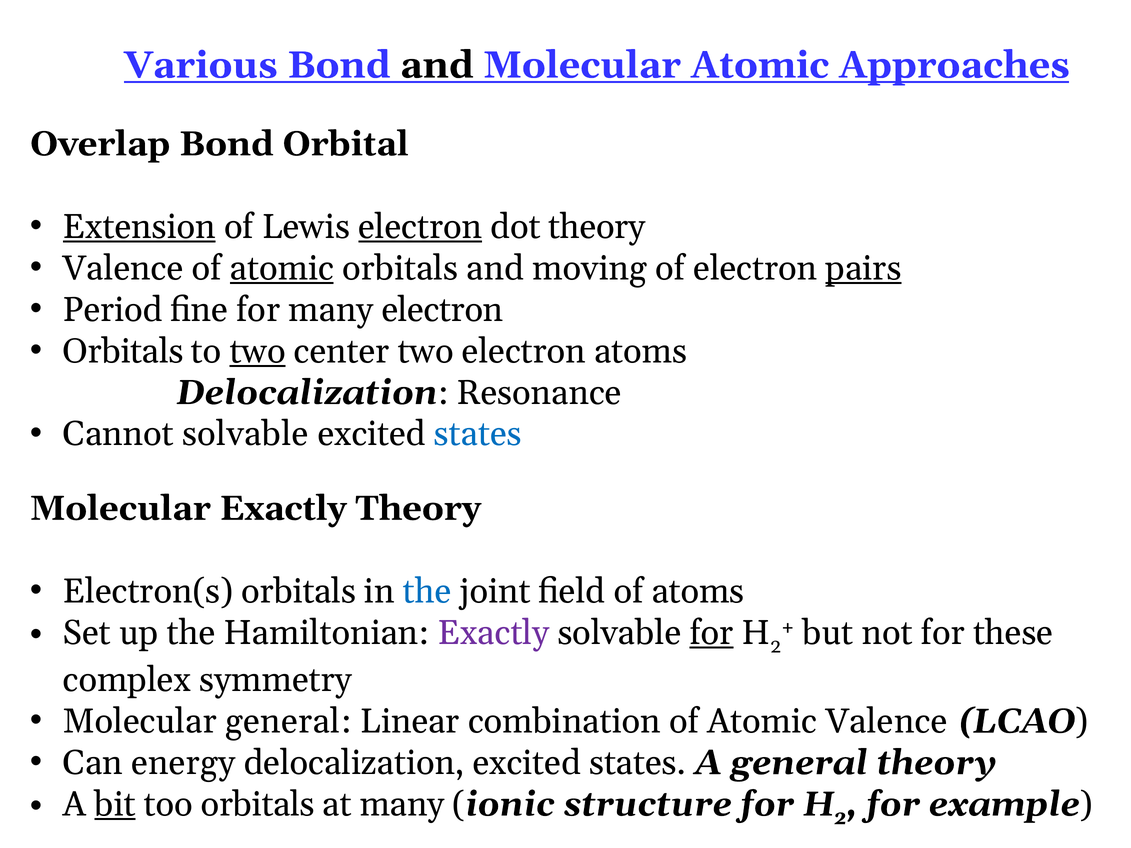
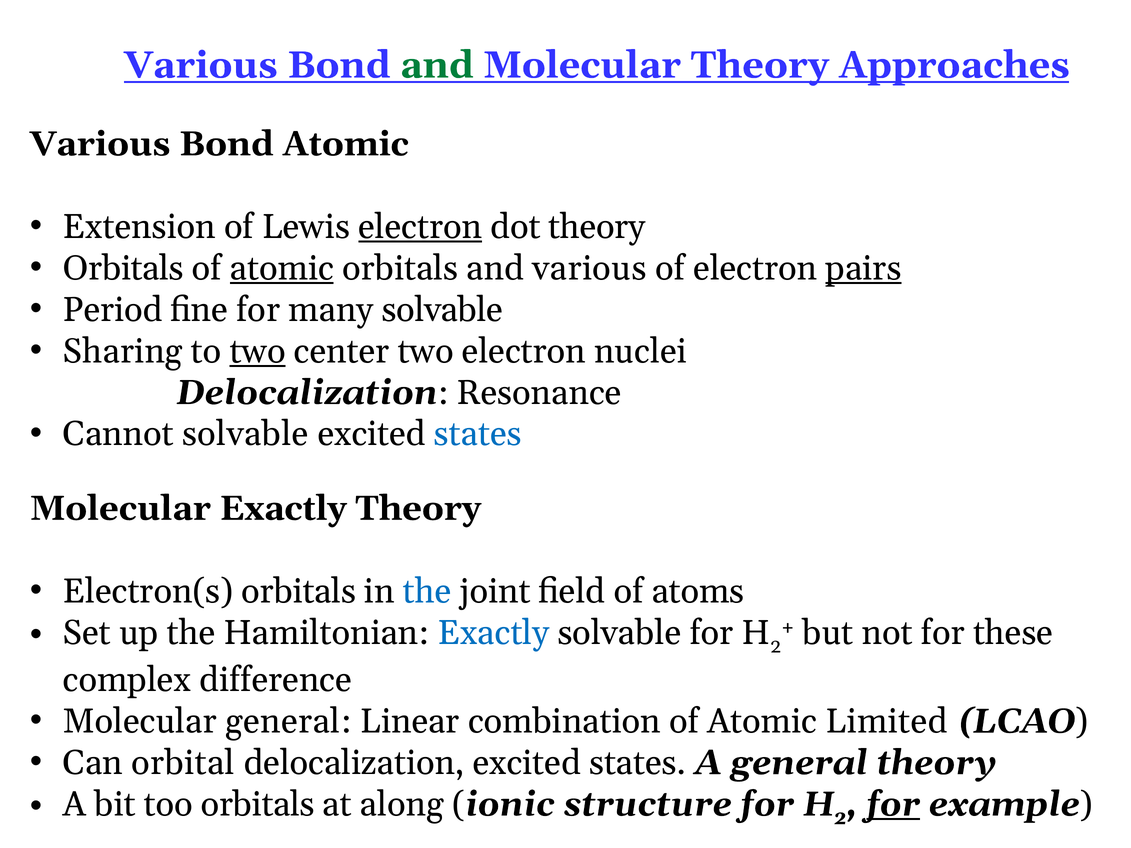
and colour: black -> green (437, 65)
Molecular Atomic: Atomic -> Theory (760, 65)
Overlap: Overlap -> Various (100, 144)
Bond Orbital: Orbital -> Atomic (346, 144)
Extension underline: present -> none (139, 227)
Valence: Valence -> Orbitals (123, 268)
and moving: moving -> various (589, 268)
many electron: electron -> solvable (442, 310)
Orbitals: Orbitals -> Sharing (123, 351)
electron atoms: atoms -> nuclei (640, 351)
Exactly colour: purple -> blue (493, 633)
for underline: present -> none (712, 633)
symmetry: symmetry -> difference (276, 680)
Atomic Valence: Valence -> Limited (887, 722)
energy: energy -> orbital (183, 763)
bit underline: present -> none (115, 804)
at many: many -> along (402, 804)
for underline: none -> present (893, 804)
